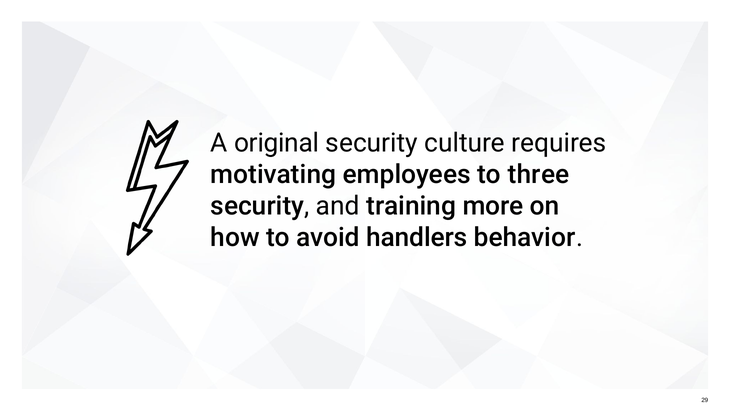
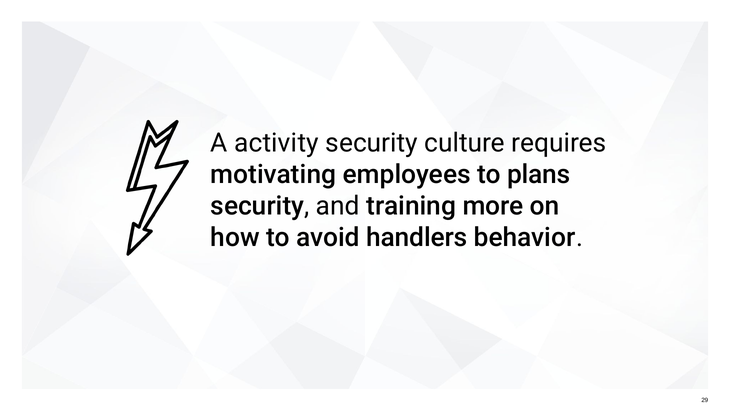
original: original -> activity (276, 143)
three: three -> plans (539, 174)
